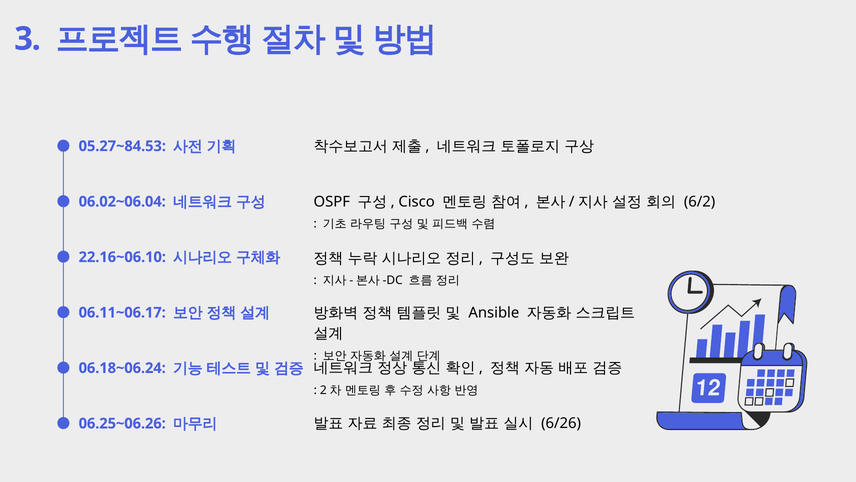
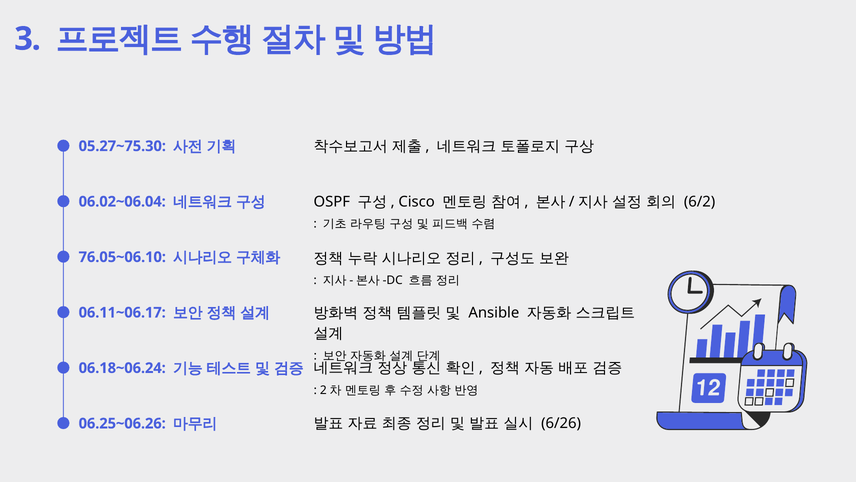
05.27~84.53: 05.27~84.53 -> 05.27~75.30 (122, 146)
22.16~06.10: 22.16~06.10 -> 76.05~06.10 (122, 257)
